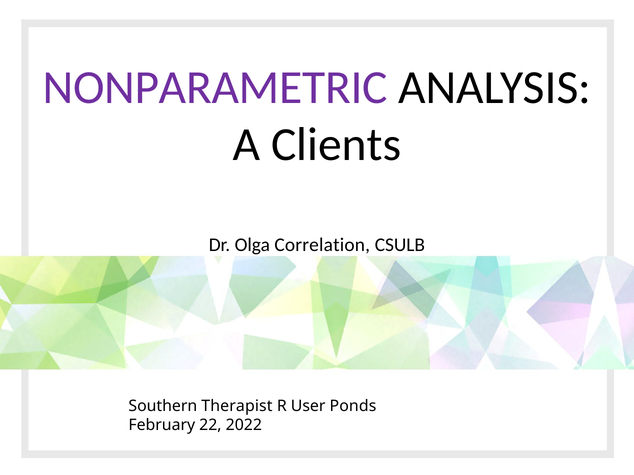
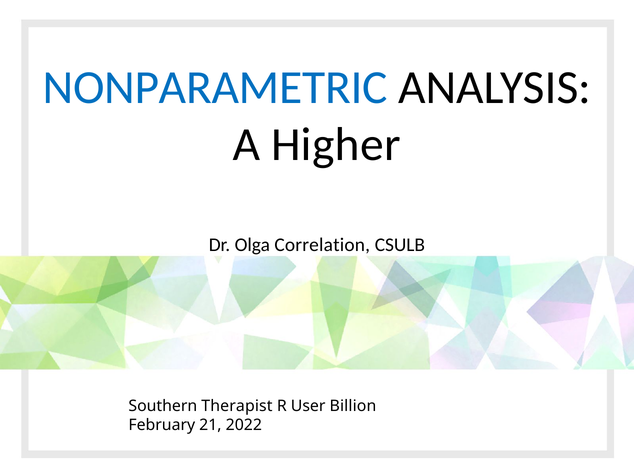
NONPARAMETRIC colour: purple -> blue (215, 88)
Clients: Clients -> Higher (336, 145)
Ponds: Ponds -> Billion (353, 406)
22: 22 -> 21 (210, 425)
